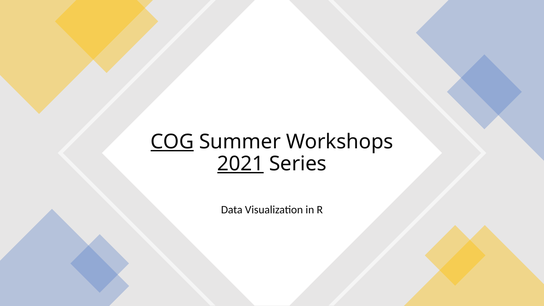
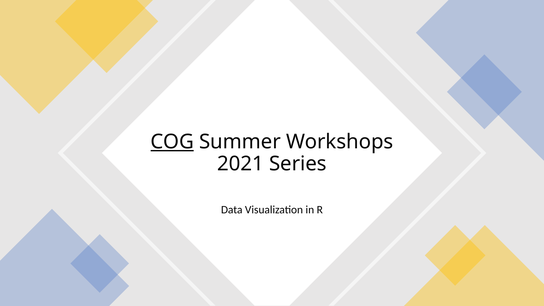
2021 underline: present -> none (240, 164)
